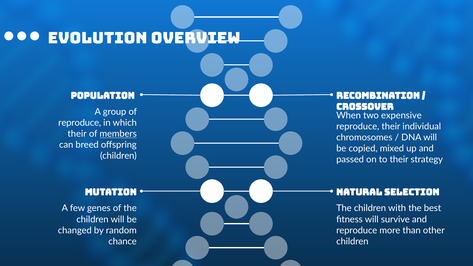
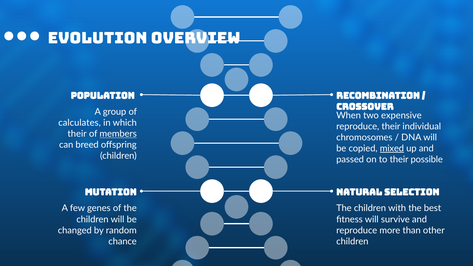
reproduce: reproduce -> calculates (80, 123)
mixed underline: none -> present (392, 148)
strategy: strategy -> possible (427, 159)
